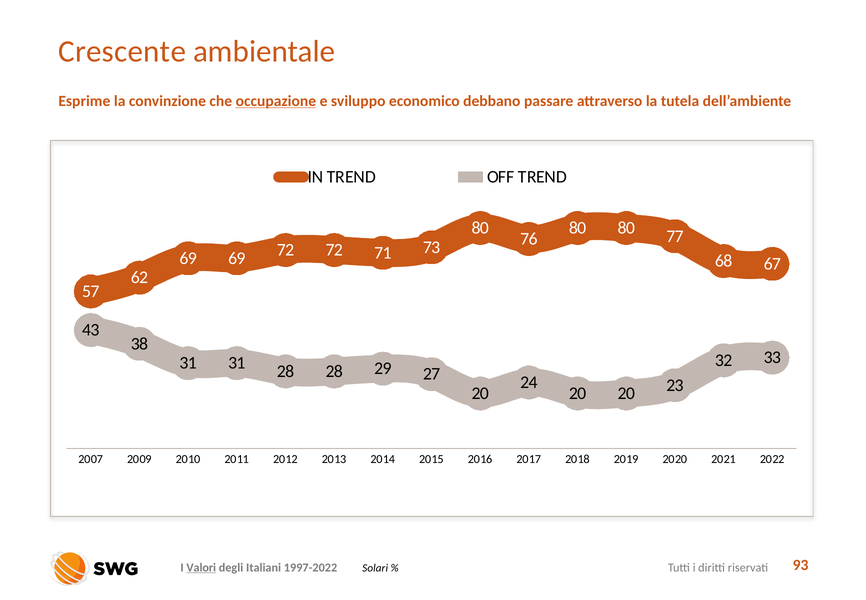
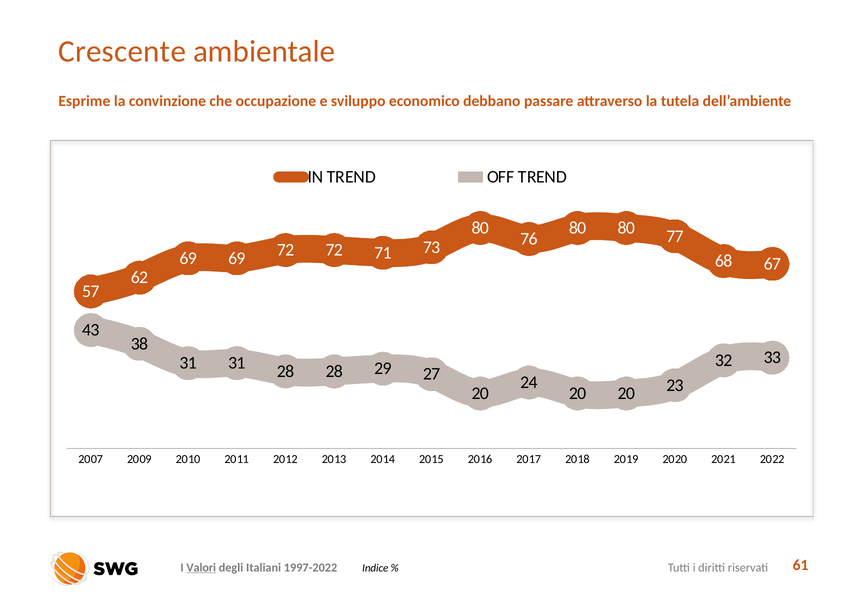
occupazione underline: present -> none (276, 101)
Solari: Solari -> Indice (375, 568)
93: 93 -> 61 (801, 565)
